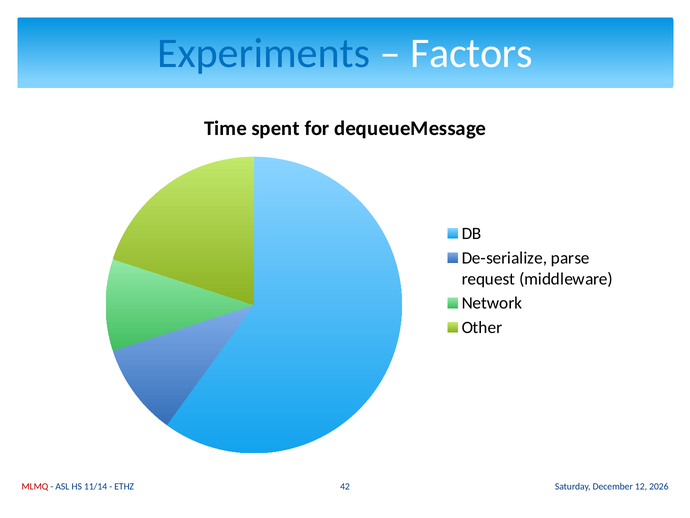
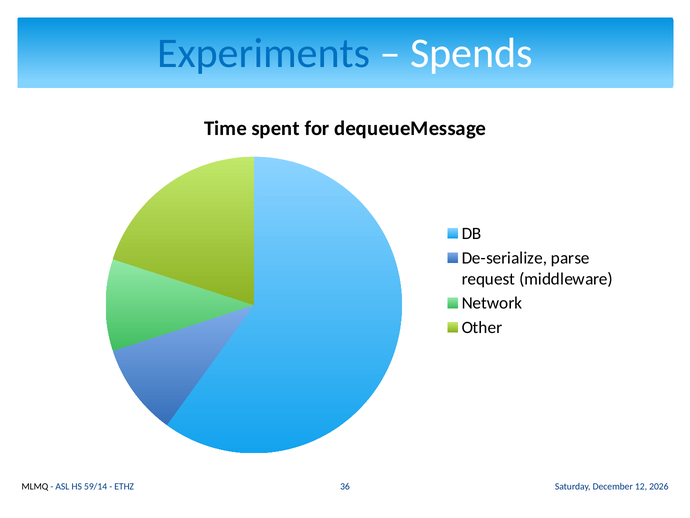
Factors: Factors -> Spends (471, 53)
MLMQ colour: red -> black (35, 486)
11/14: 11/14 -> 59/14 (96, 486)
42: 42 -> 36 (345, 486)
